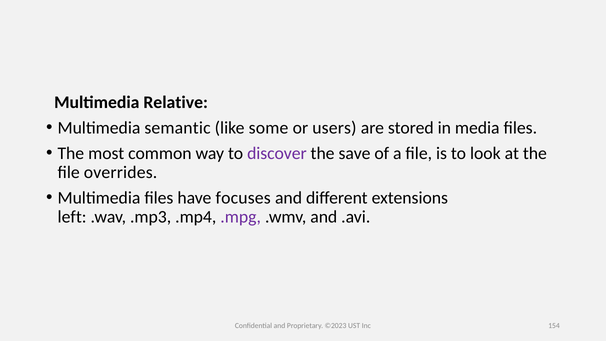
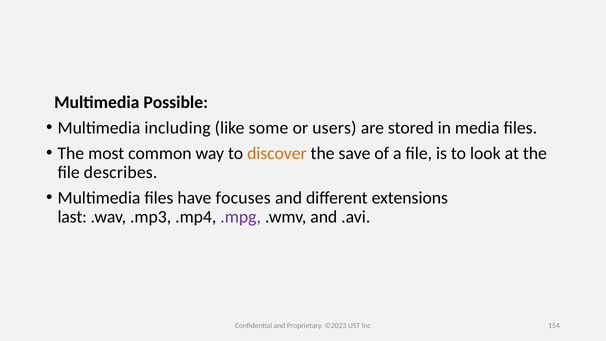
Relative: Relative -> Possible (176, 102)
semantic: semantic -> including (178, 128)
discover colour: purple -> orange (277, 153)
overrides: overrides -> describes (121, 172)
left: left -> last (72, 217)
